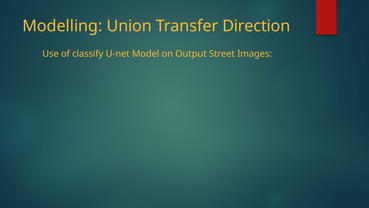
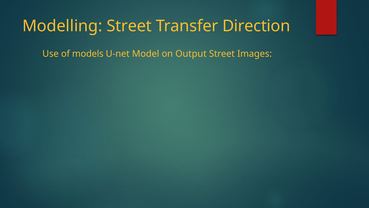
Modelling Union: Union -> Street (129, 26)
classify: classify -> models (88, 54)
